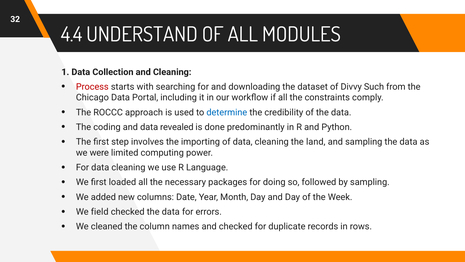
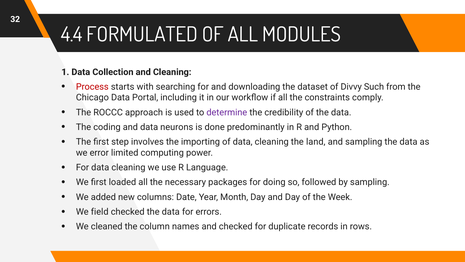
UNDERSTAND: UNDERSTAND -> FORMULATED (142, 35)
determine colour: blue -> purple (227, 112)
revealed: revealed -> neurons (177, 127)
were: were -> error (99, 153)
